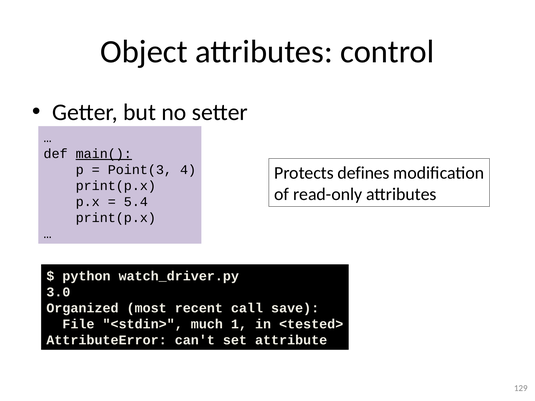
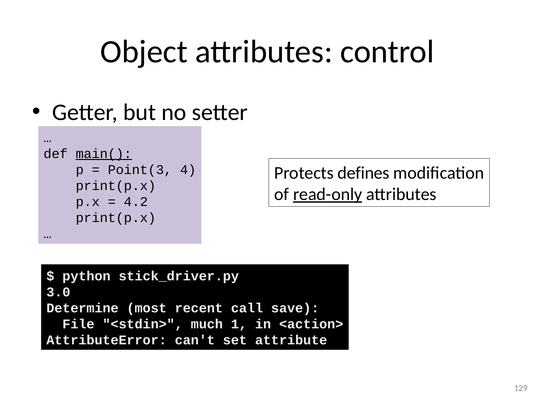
read-only underline: none -> present (328, 194)
5.4: 5.4 -> 4.2 (136, 202)
watch_driver.py: watch_driver.py -> stick_driver.py (179, 276)
Organized: Organized -> Determine (82, 308)
<tested>: <tested> -> <action> (311, 324)
